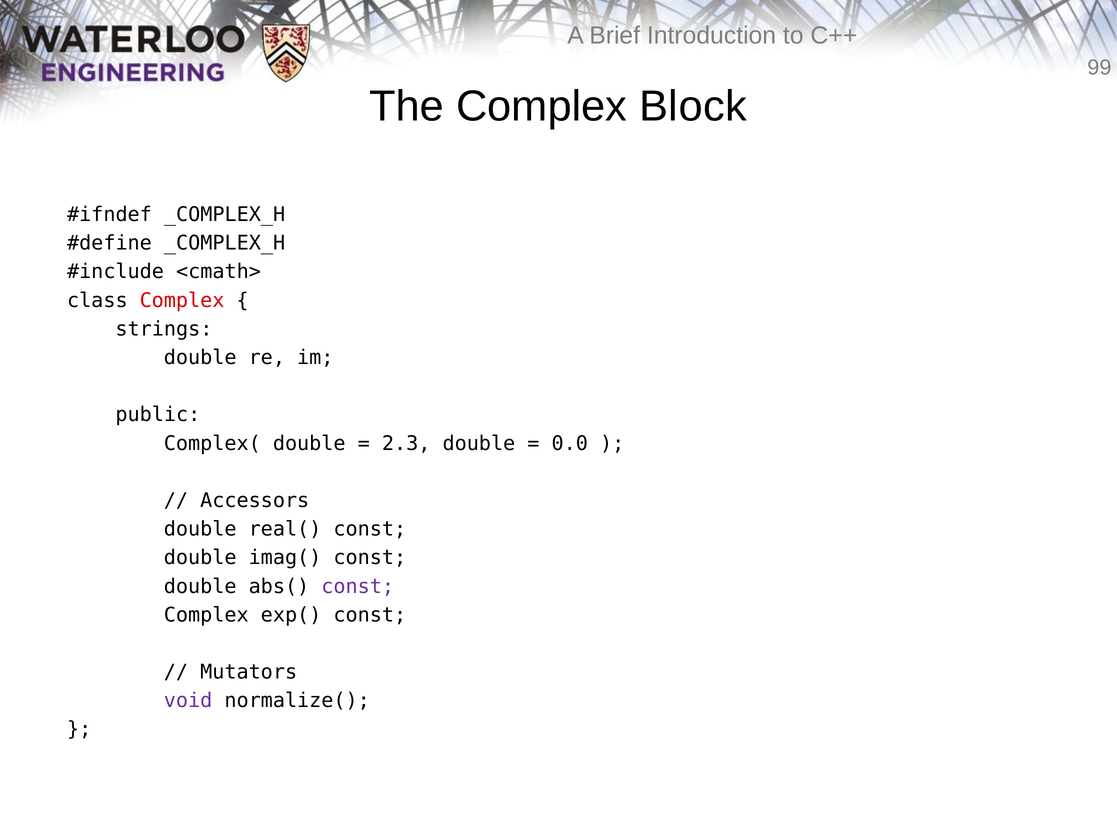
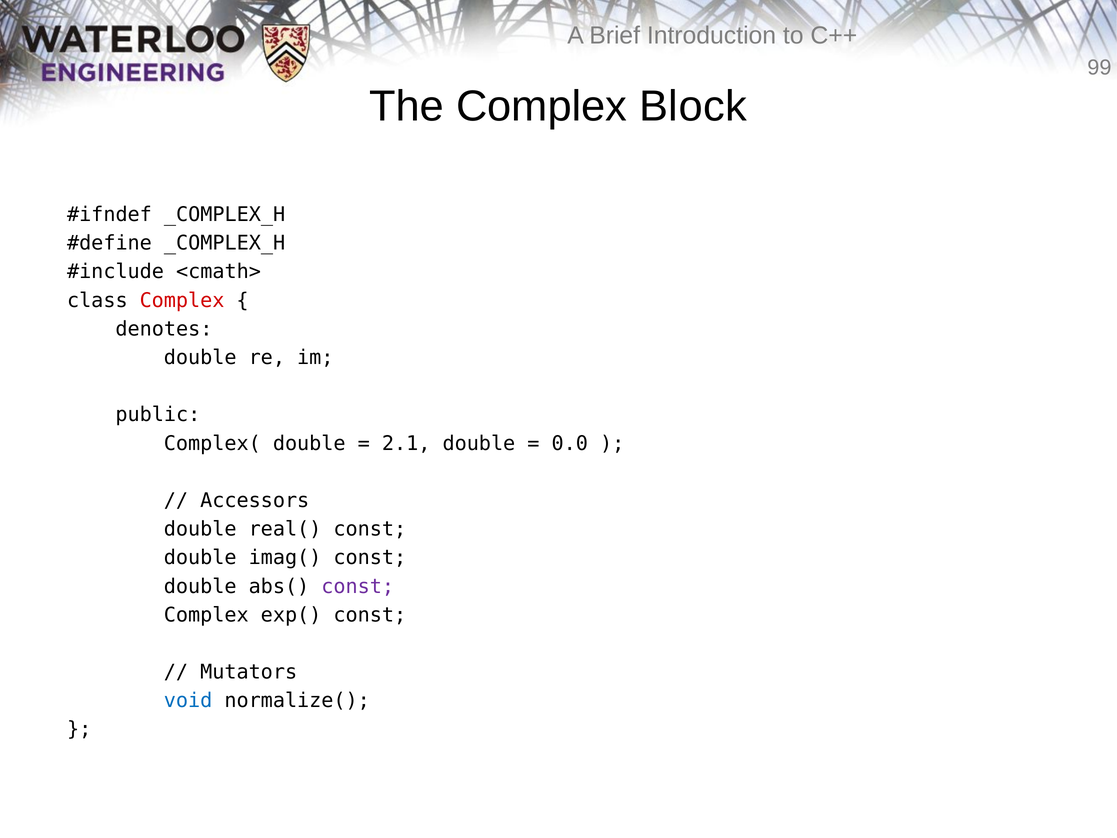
strings: strings -> denotes (164, 329)
2.3: 2.3 -> 2.1 (406, 443)
void colour: purple -> blue (188, 701)
